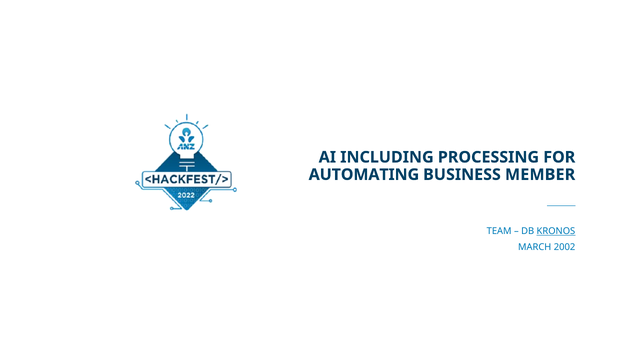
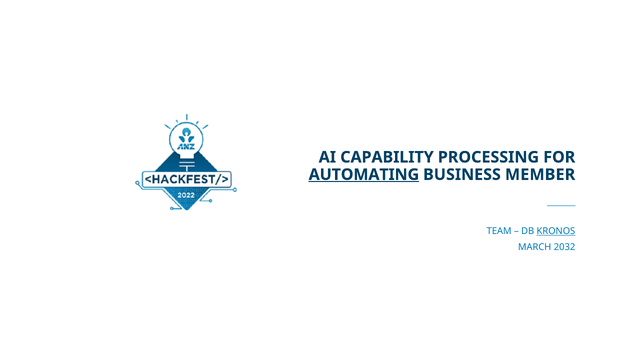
INCLUDING: INCLUDING -> CAPABILITY (387, 157)
AUTOMATING underline: none -> present (364, 174)
2002: 2002 -> 2032 (565, 247)
